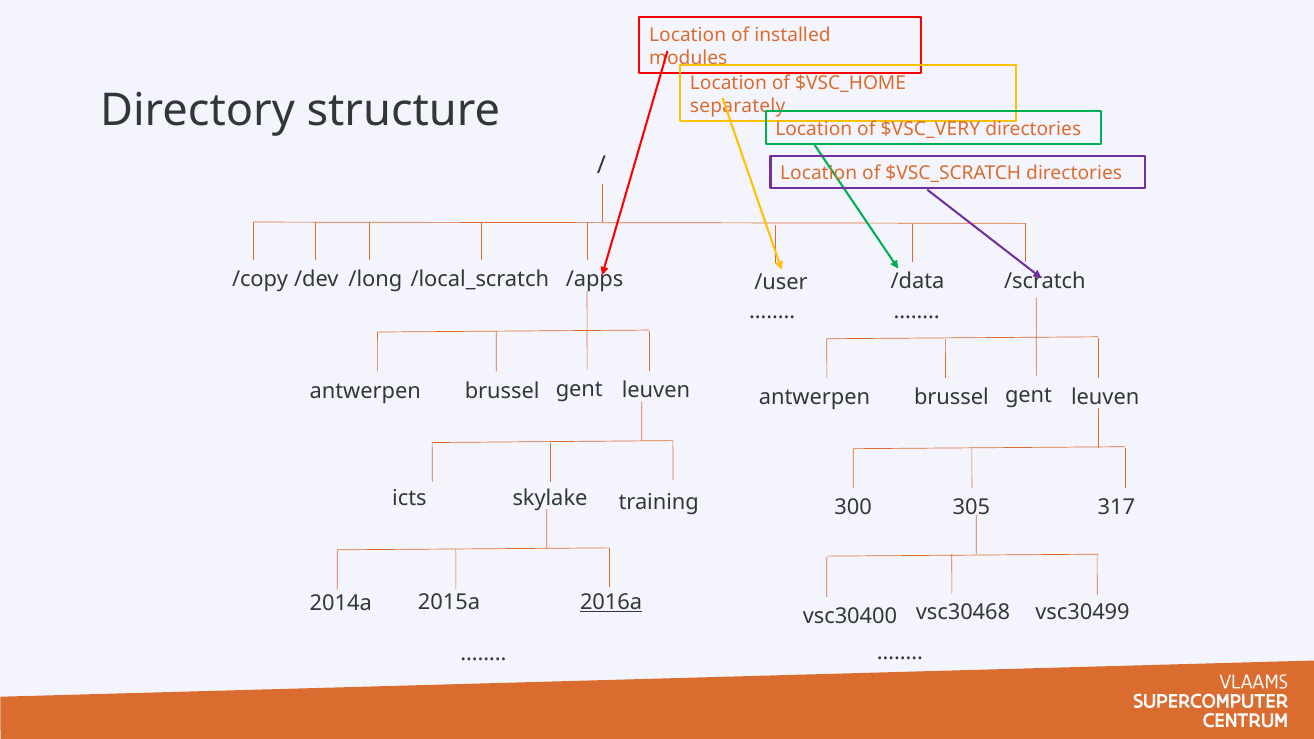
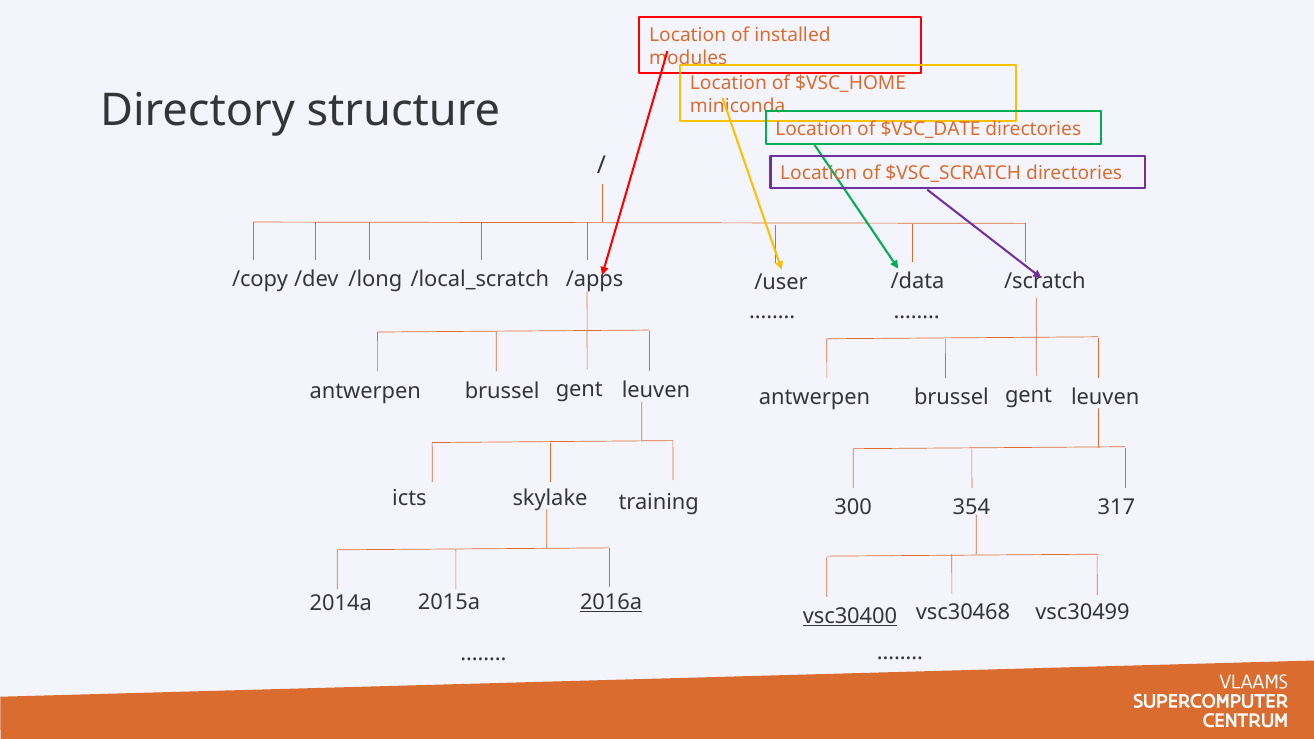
separately: separately -> miniconda (738, 106)
$VSC_VERY: $VSC_VERY -> $VSC_DATE (931, 129)
305: 305 -> 354 (971, 508)
vsc30400 underline: none -> present (850, 616)
